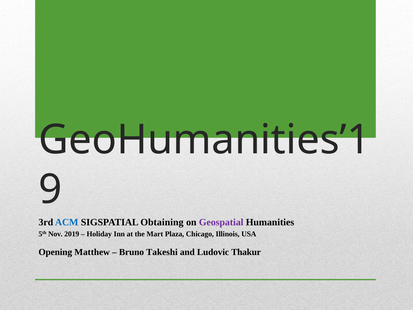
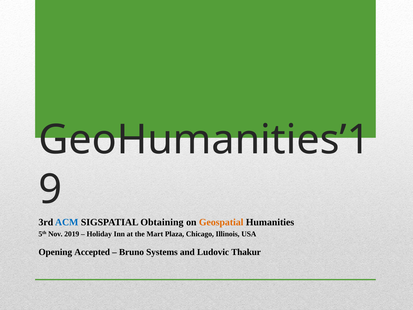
Geospatial colour: purple -> orange (221, 222)
Matthew: Matthew -> Accepted (92, 252)
Takeshi: Takeshi -> Systems (162, 252)
